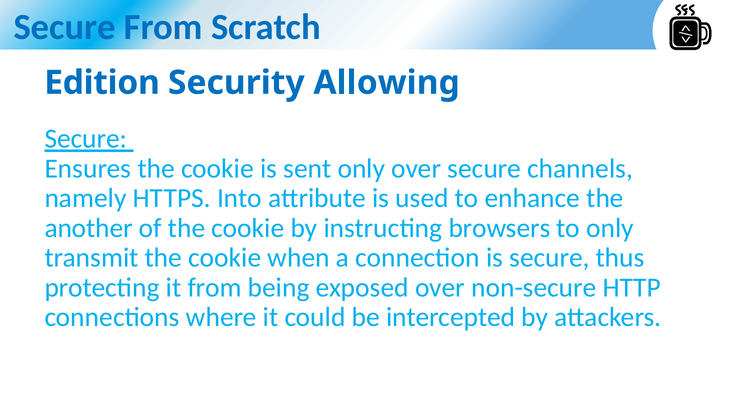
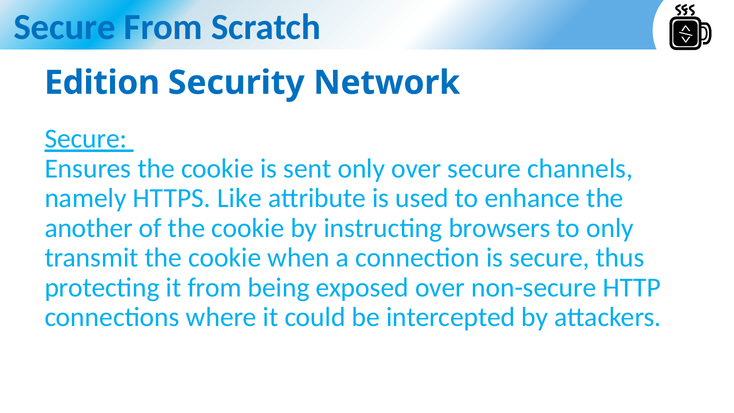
Allowing: Allowing -> Network (387, 83)
Into: Into -> Like (239, 198)
